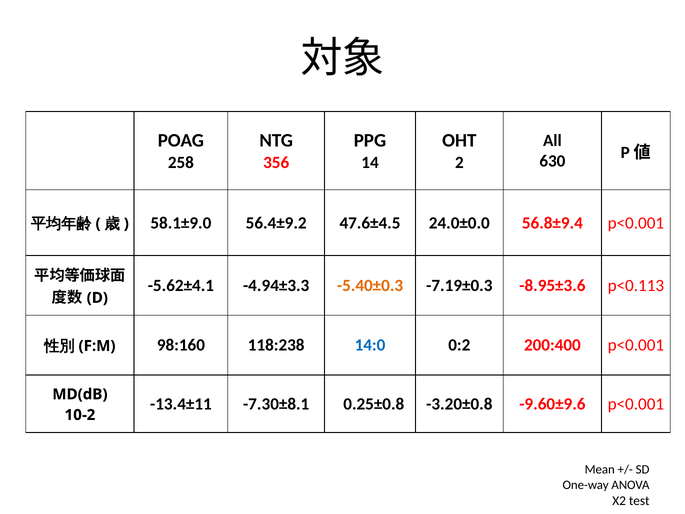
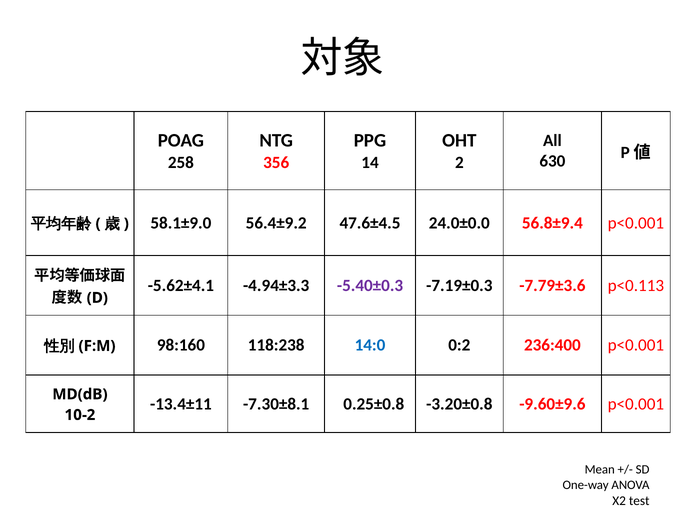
-5.40±0.3 colour: orange -> purple (370, 285)
-8.95±3.6: -8.95±3.6 -> -7.79±3.6 (552, 285)
200:400: 200:400 -> 236:400 (552, 345)
